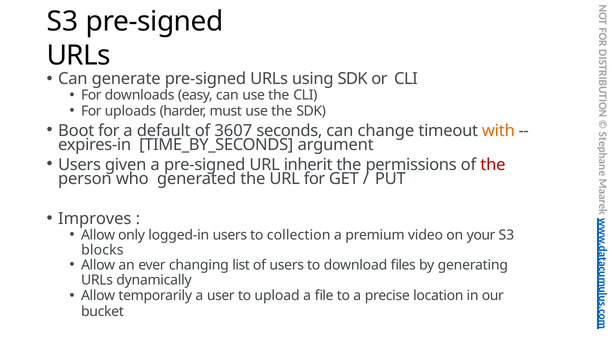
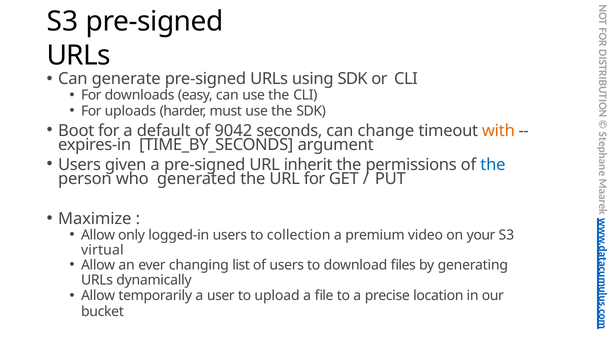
3607: 3607 -> 9042 (233, 131)
the colour: red -> blue (493, 165)
Improves: Improves -> Maximize (95, 219)
blocks: blocks -> virtual (102, 250)
